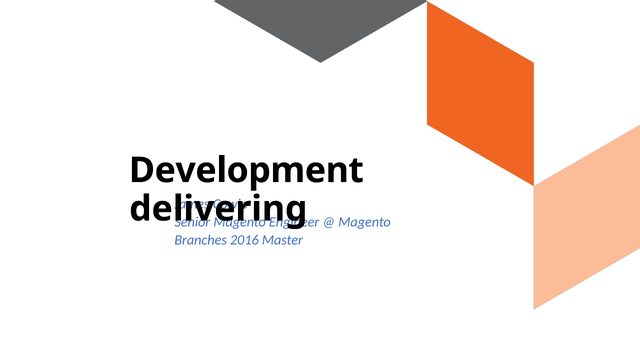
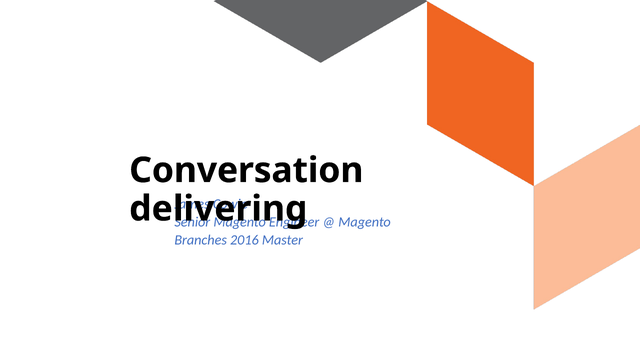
Development: Development -> Conversation (246, 170)
